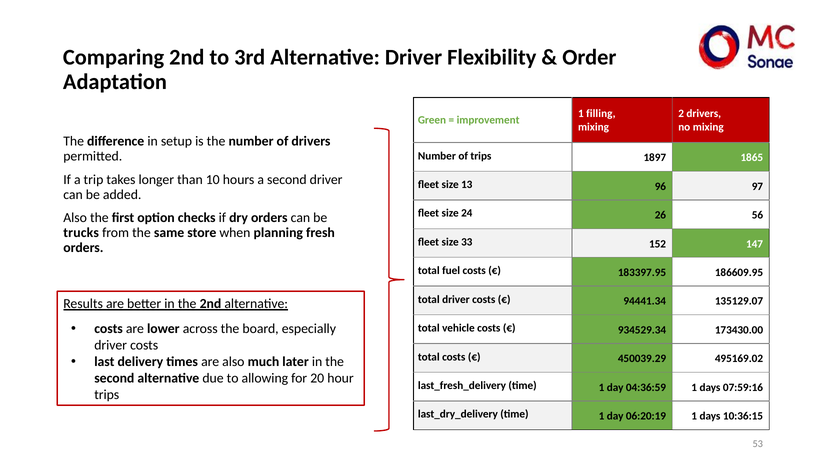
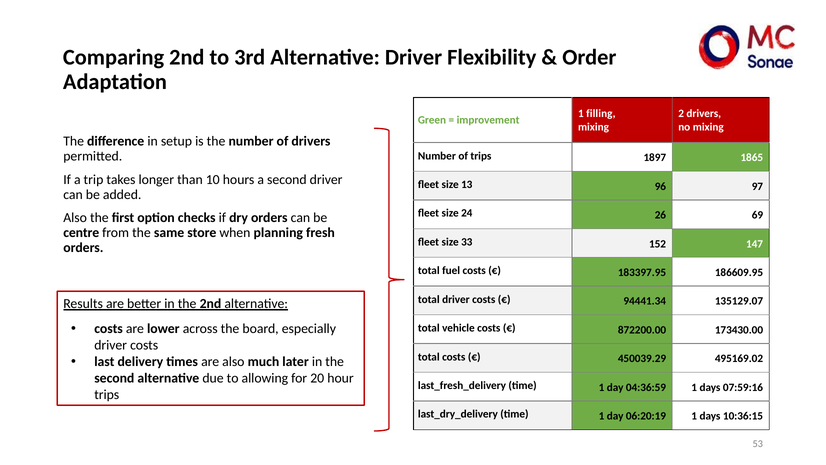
56: 56 -> 69 (757, 215)
trucks: trucks -> centre (81, 233)
934529.34: 934529.34 -> 872200.00 (642, 330)
